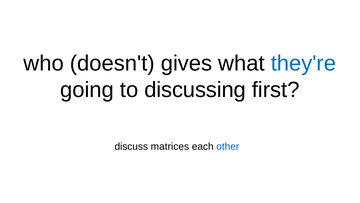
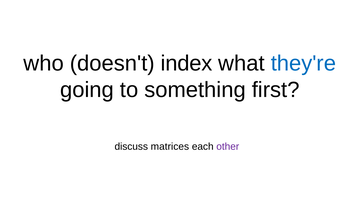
gives: gives -> index (187, 63)
discussing: discussing -> something (195, 90)
other colour: blue -> purple (228, 146)
